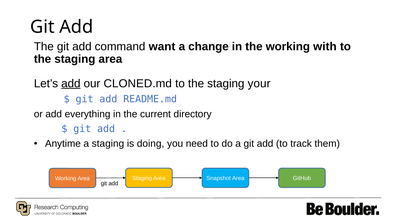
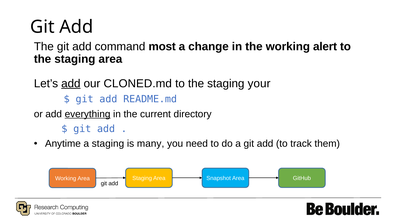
want: want -> most (162, 47)
with: with -> alert (325, 47)
everything underline: none -> present (88, 114)
doing: doing -> many (151, 144)
